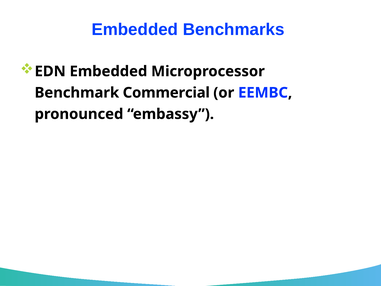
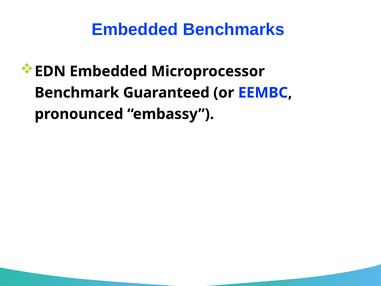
Commercial: Commercial -> Guaranteed (166, 93)
